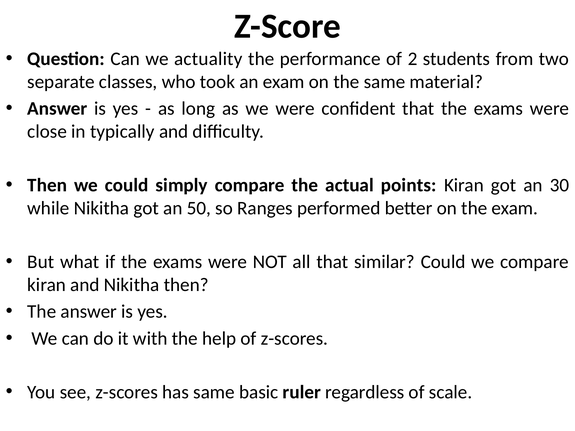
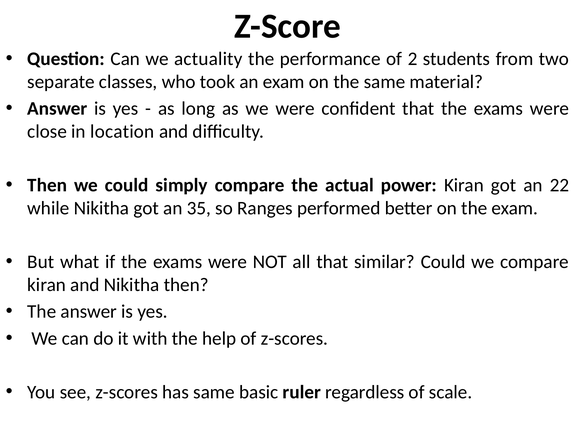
typically: typically -> location (122, 132)
points: points -> power (409, 185)
30: 30 -> 22 (560, 185)
50: 50 -> 35 (199, 208)
